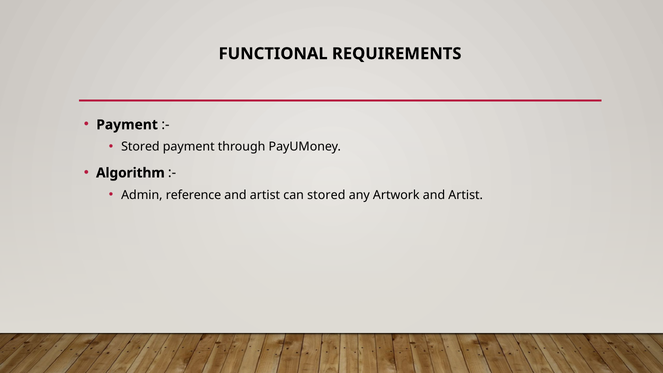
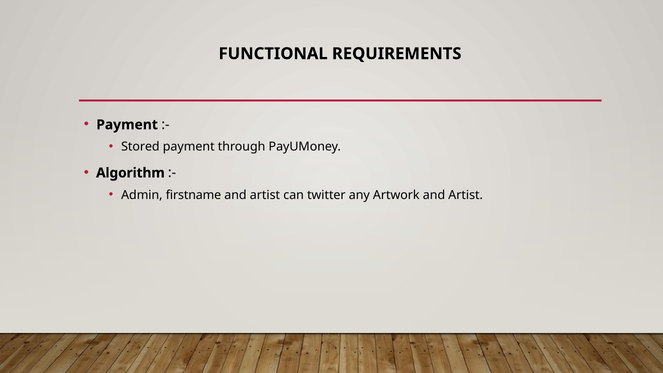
reference: reference -> firstname (193, 195)
can stored: stored -> twitter (326, 195)
